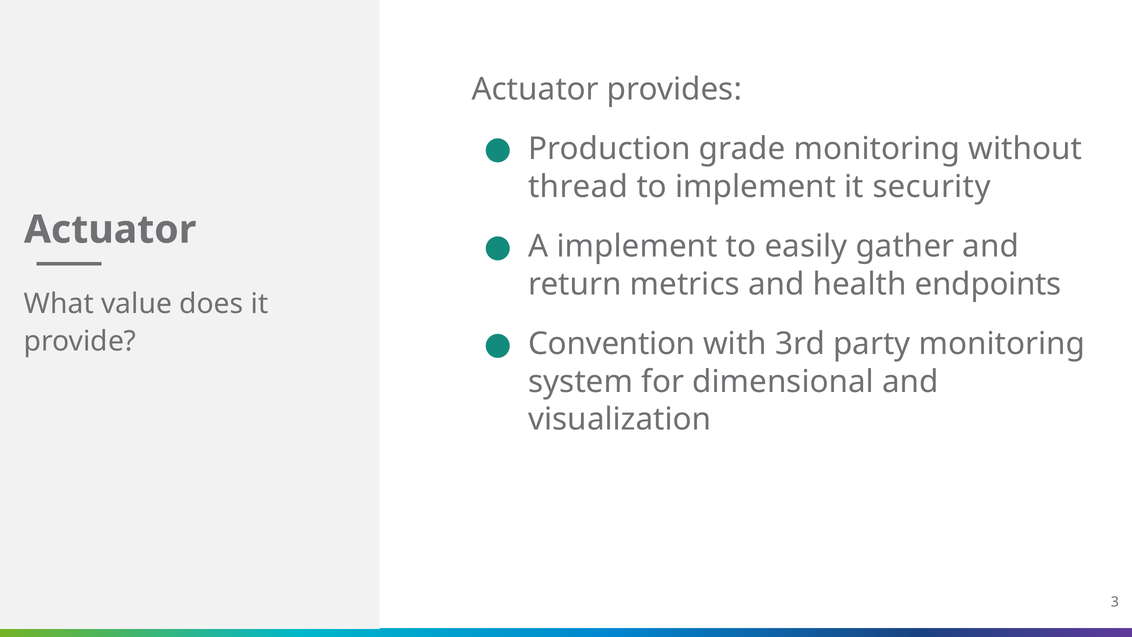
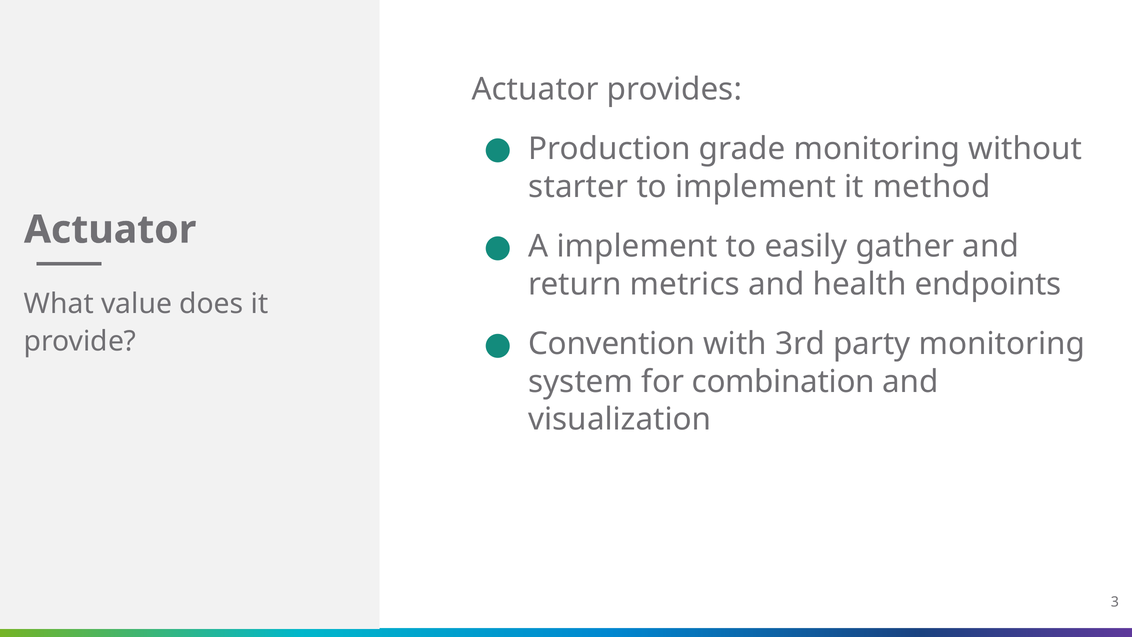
thread: thread -> starter (578, 187)
security: security -> method (932, 187)
dimensional: dimensional -> combination (783, 382)
